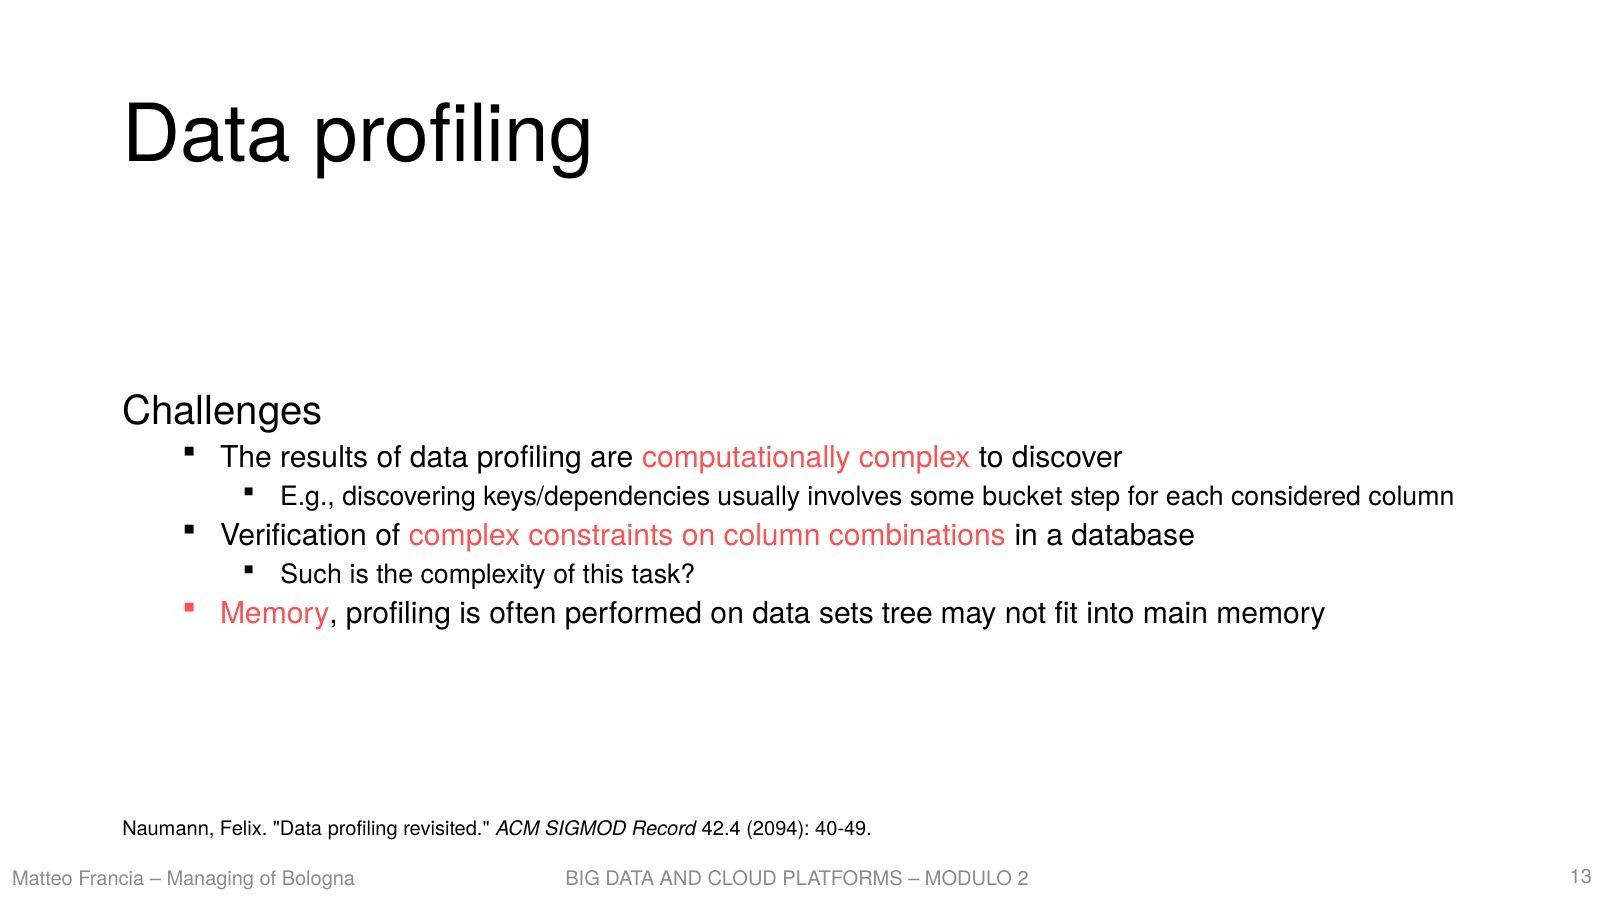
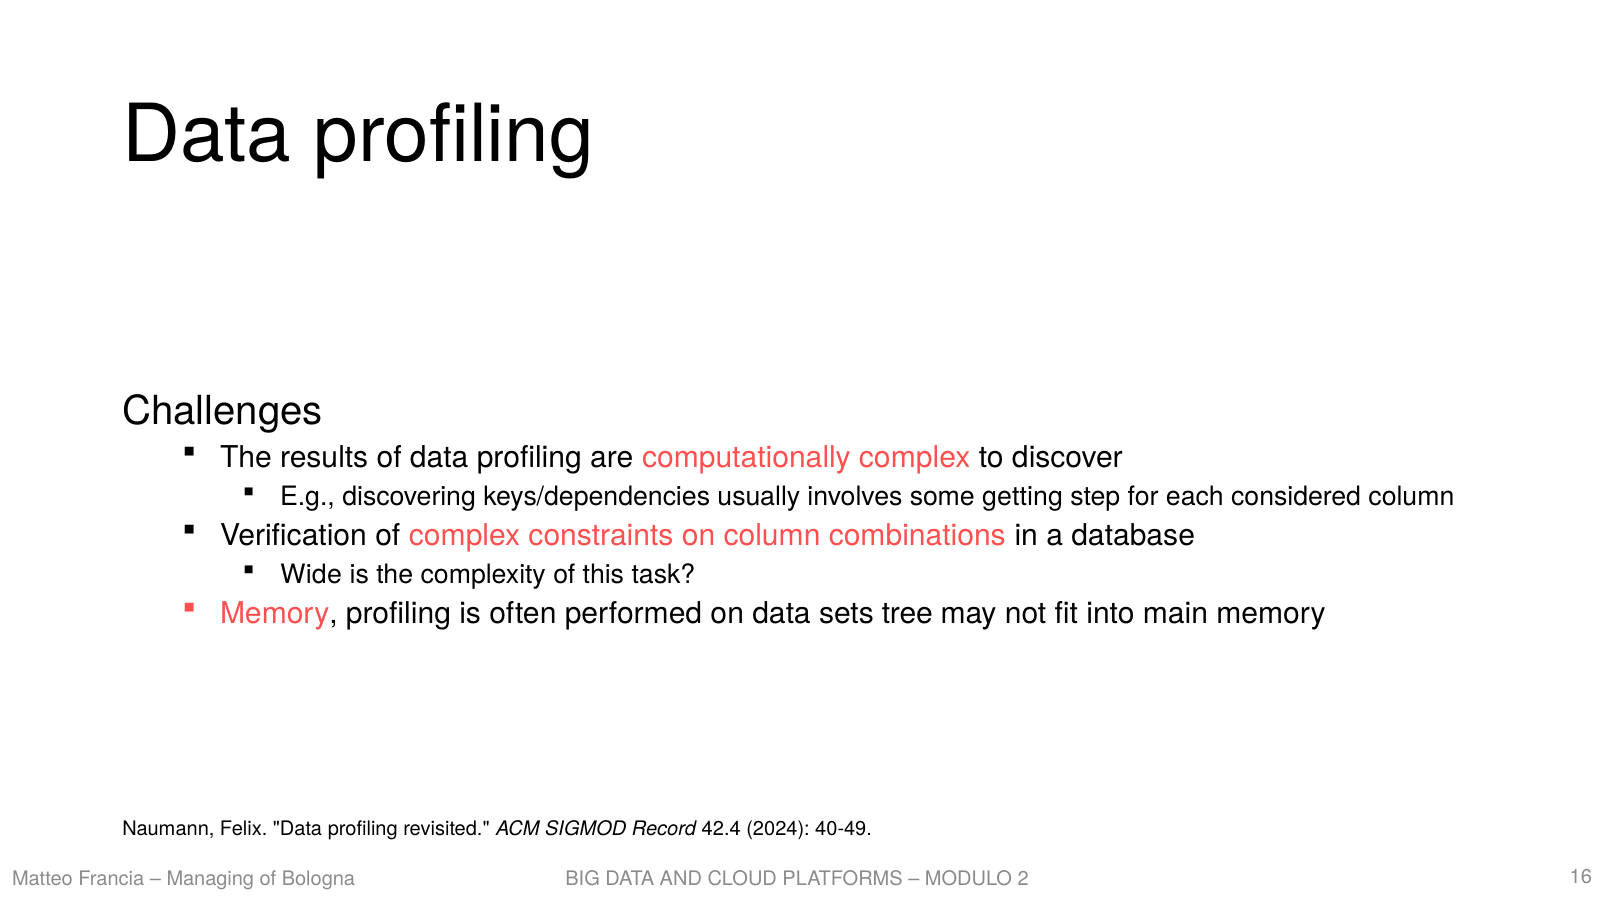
bucket: bucket -> getting (1023, 497)
Such: Such -> Wide (311, 575)
2094: 2094 -> 2024 (778, 829)
13: 13 -> 16 (1581, 877)
